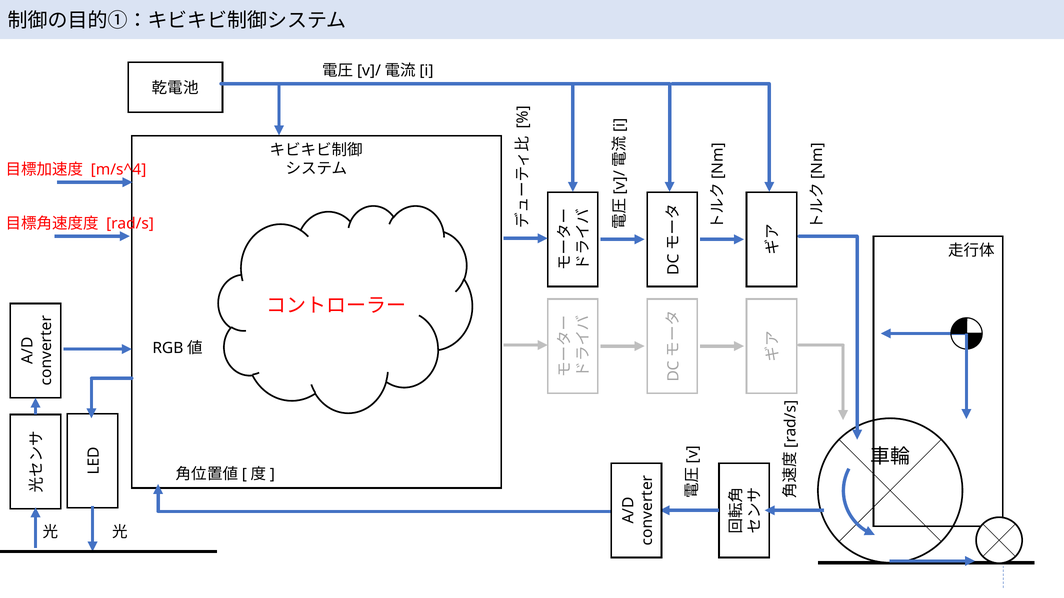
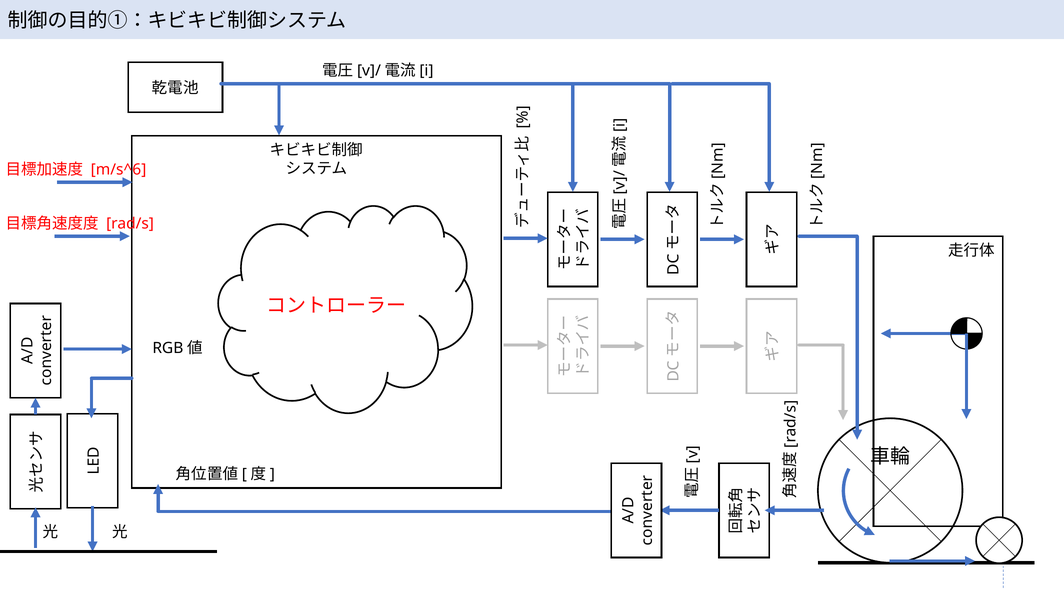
m/s^4: m/s^4 -> m/s^6 (119, 170)
